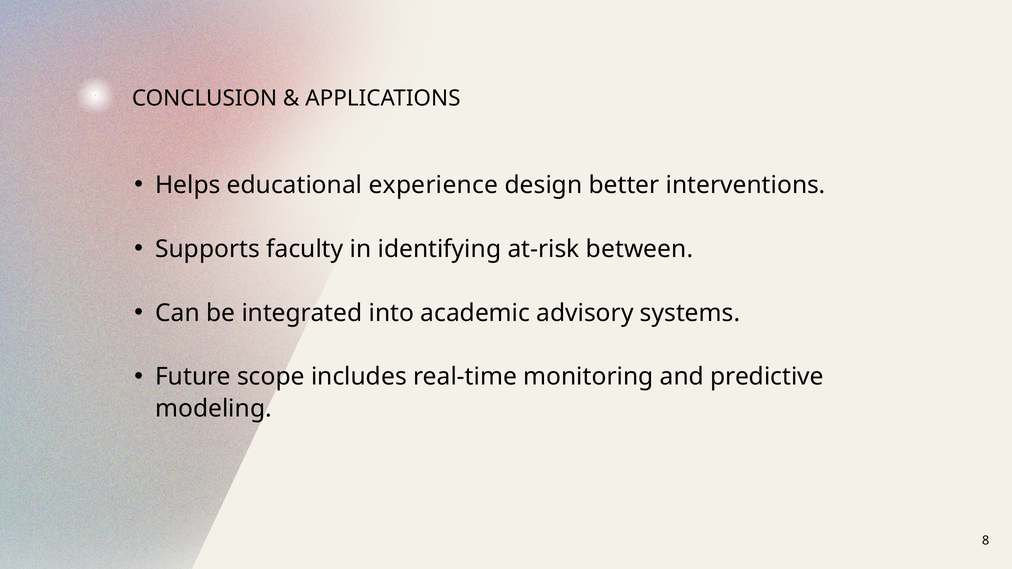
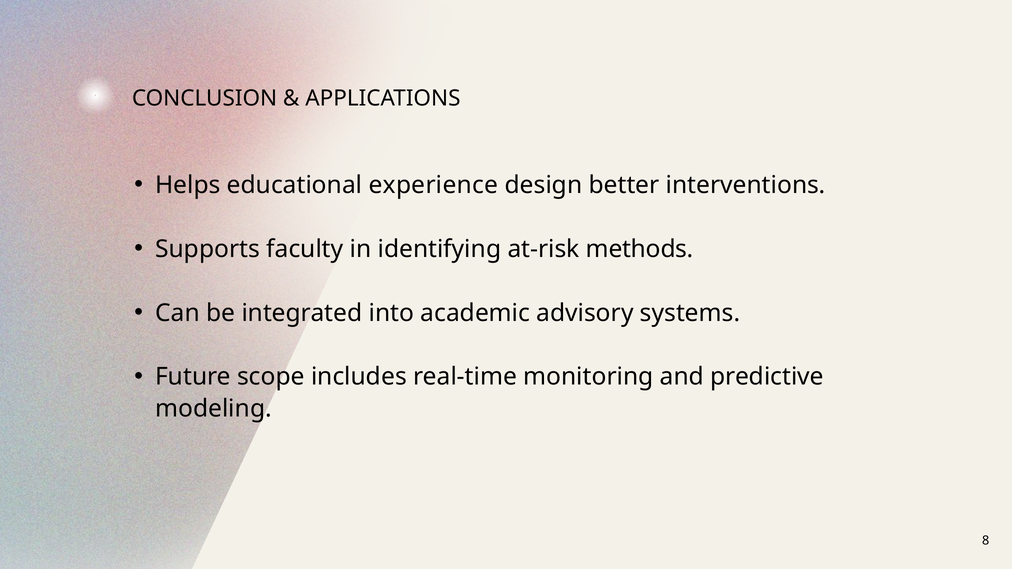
between: between -> methods (640, 249)
